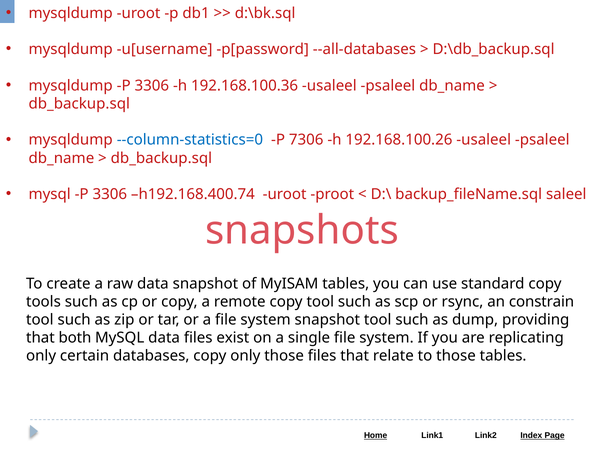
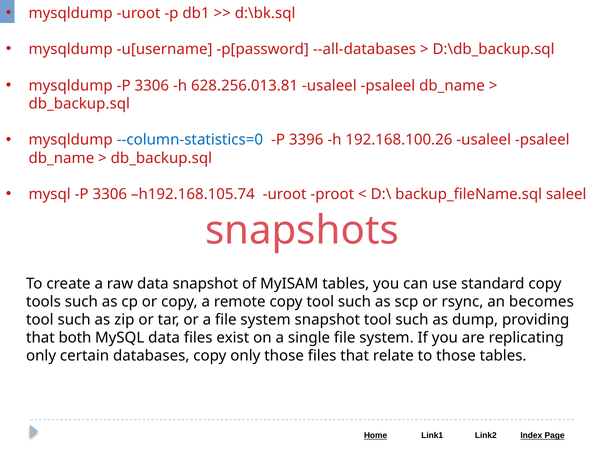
192.168.100.36: 192.168.100.36 -> 628.256.013.81 (245, 86)
7306: 7306 -> 3396 (306, 140)
h192.168.400.74: h192.168.400.74 -> h192.168.105.74 (193, 194)
constrain: constrain -> becomes (541, 302)
